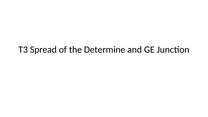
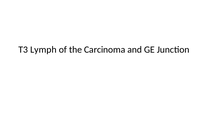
Spread: Spread -> Lymph (43, 50)
Determine: Determine -> Carcinoma (105, 50)
